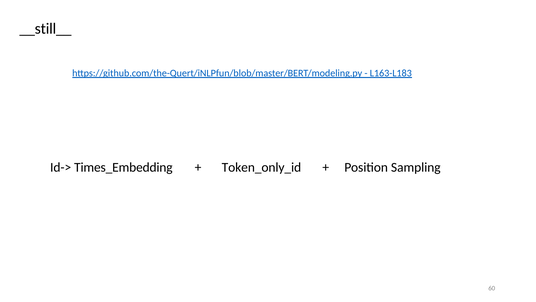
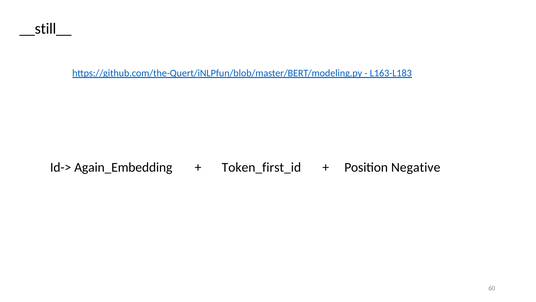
Times_Embedding: Times_Embedding -> Again_Embedding (123, 167)
Token_only_id: Token_only_id -> Token_first_id (261, 167)
Sampling: Sampling -> Negative (416, 167)
